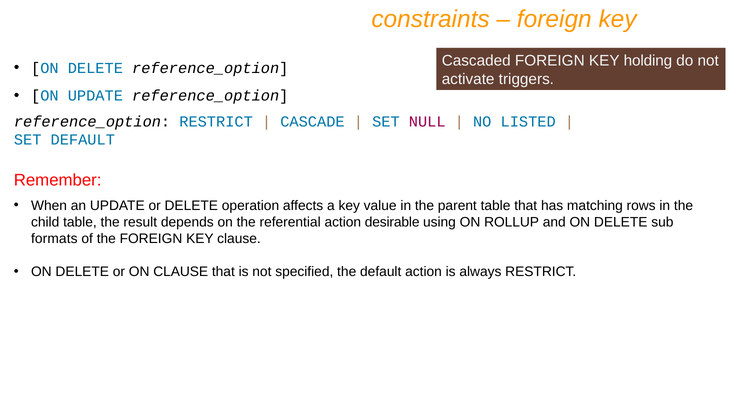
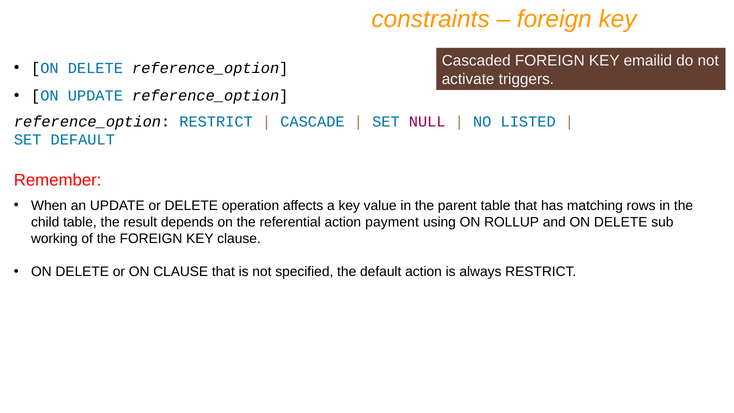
holding: holding -> emailid (648, 61)
desirable: desirable -> payment (392, 222)
formats: formats -> working (54, 239)
